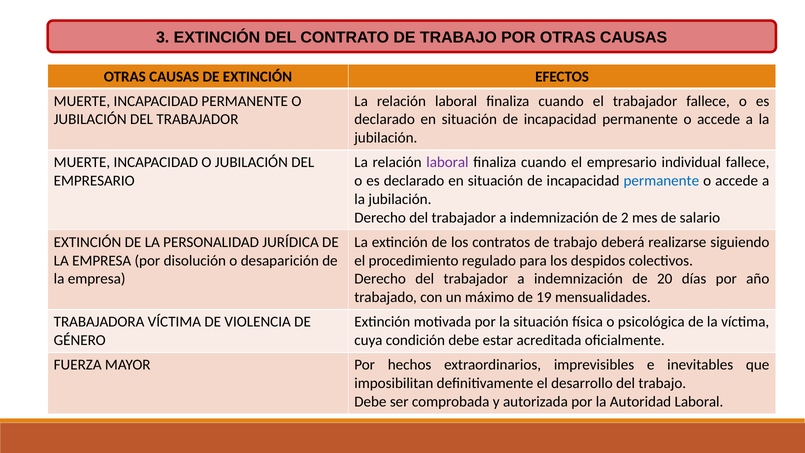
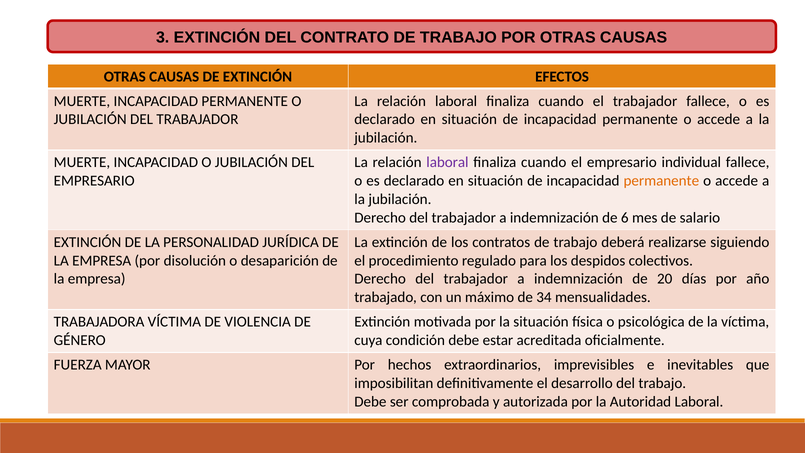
permanente colour: blue -> orange (661, 181)
2: 2 -> 6 (625, 218)
19: 19 -> 34 (544, 297)
